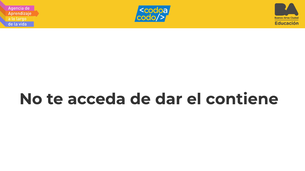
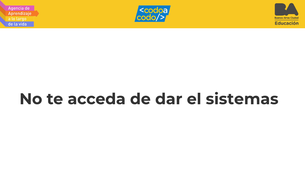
contiene: contiene -> sistemas (242, 99)
